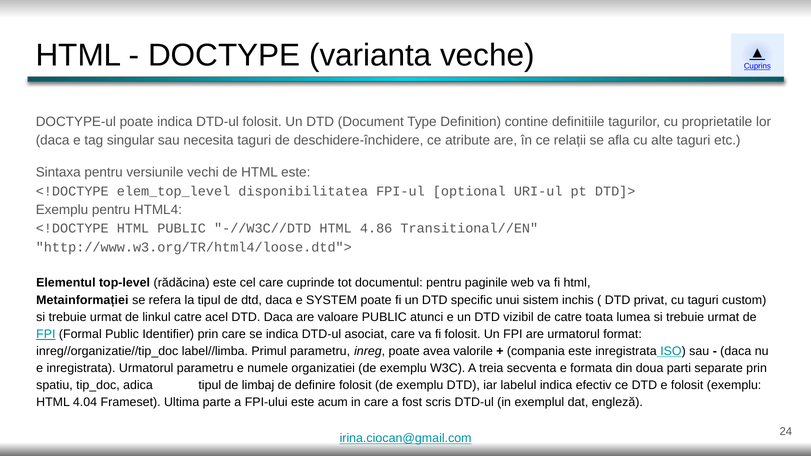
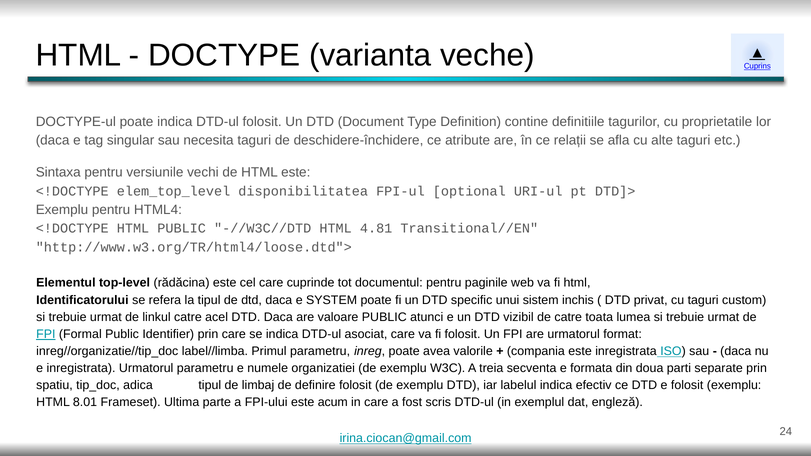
4.86: 4.86 -> 4.81 (376, 229)
Metainformației: Metainformației -> Identificatorului (82, 300)
4.04: 4.04 -> 8.01 (85, 403)
